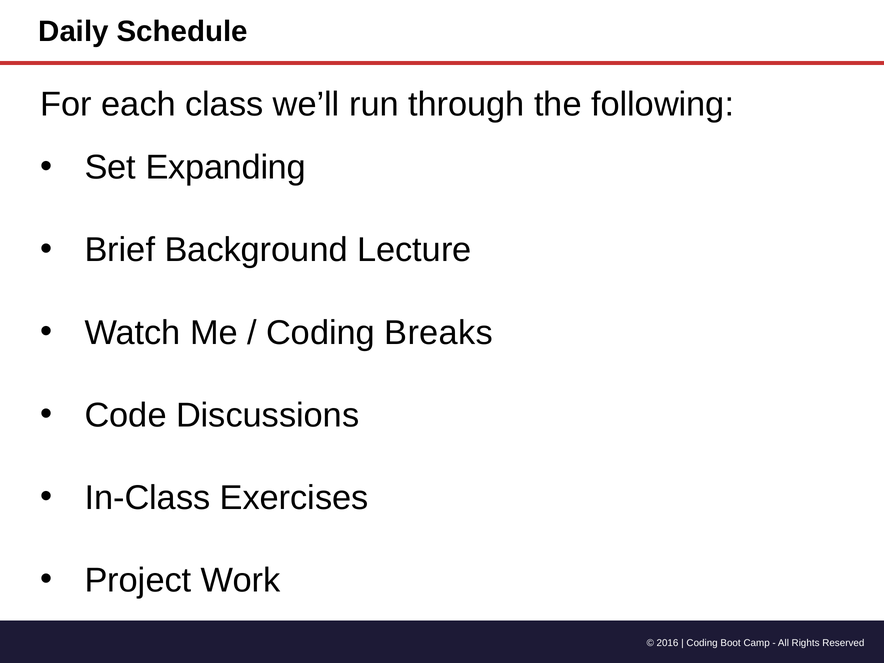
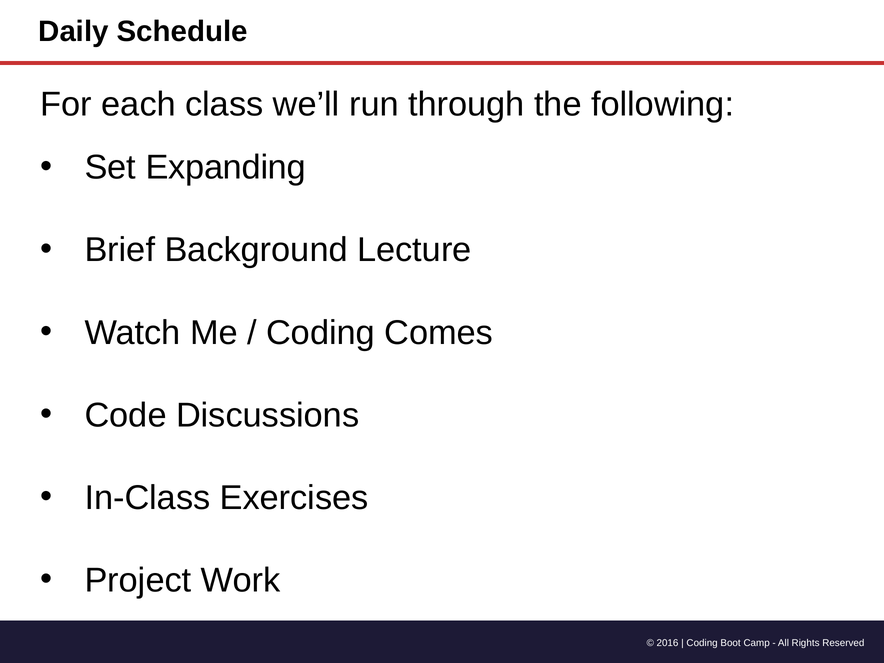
Breaks: Breaks -> Comes (439, 333)
